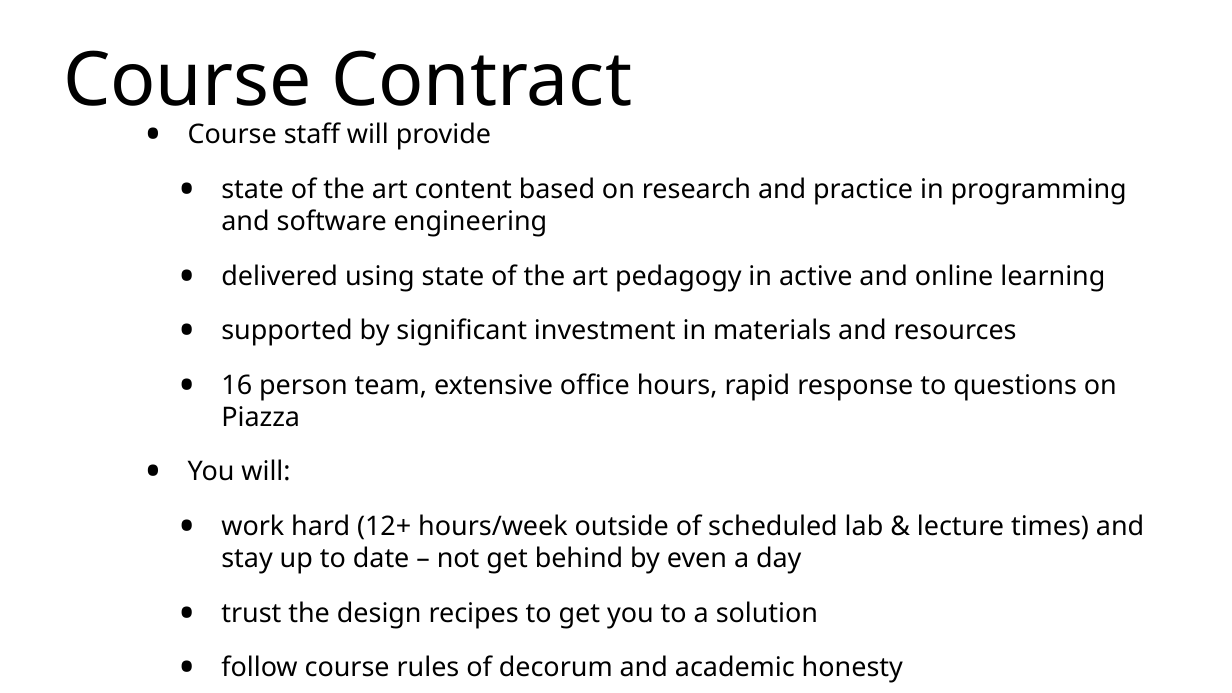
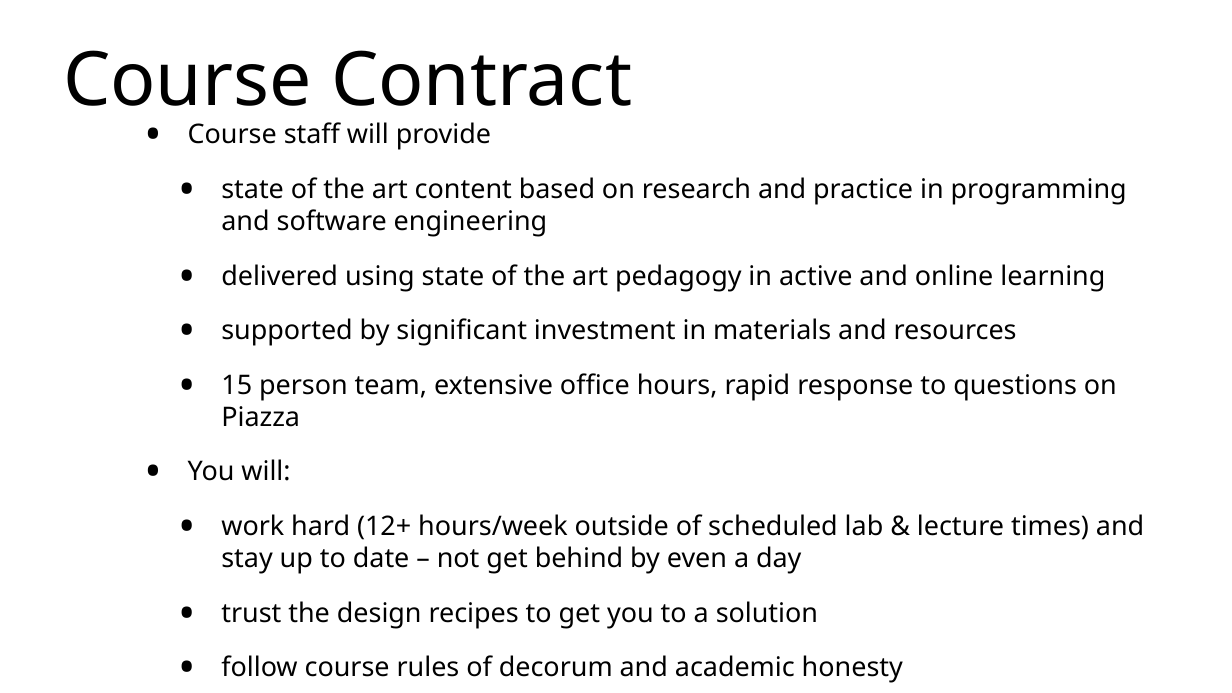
16: 16 -> 15 (237, 385)
